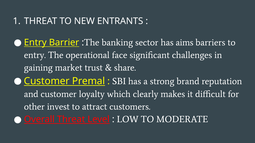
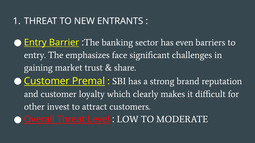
aims: aims -> even (185, 43)
operational: operational -> emphasizes (88, 55)
